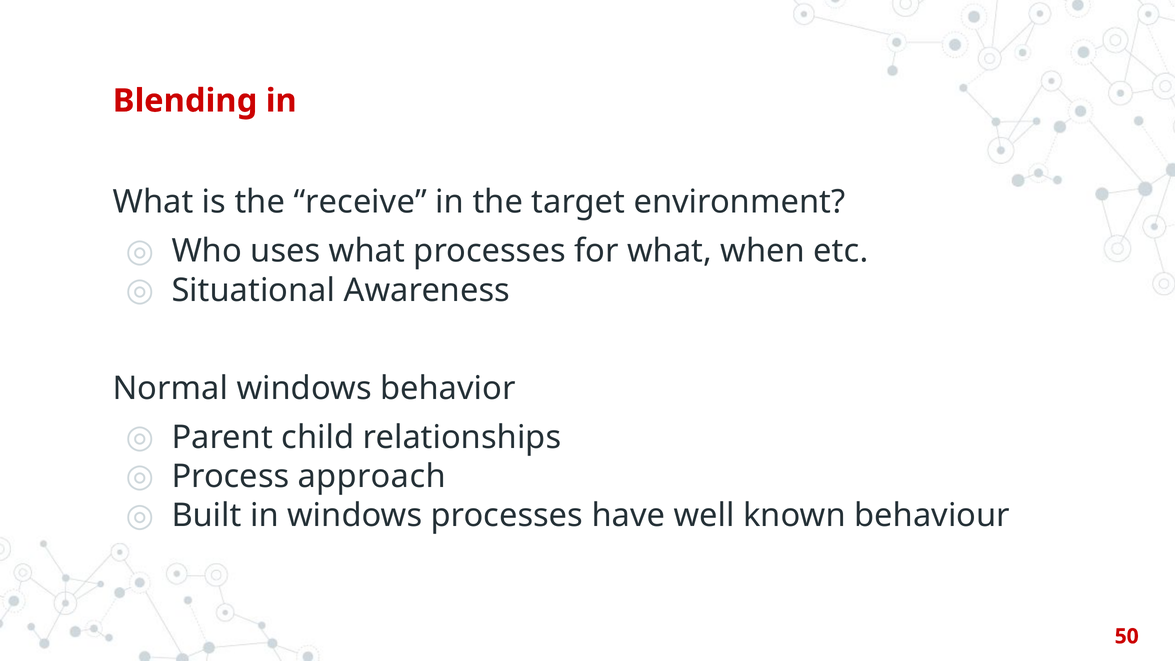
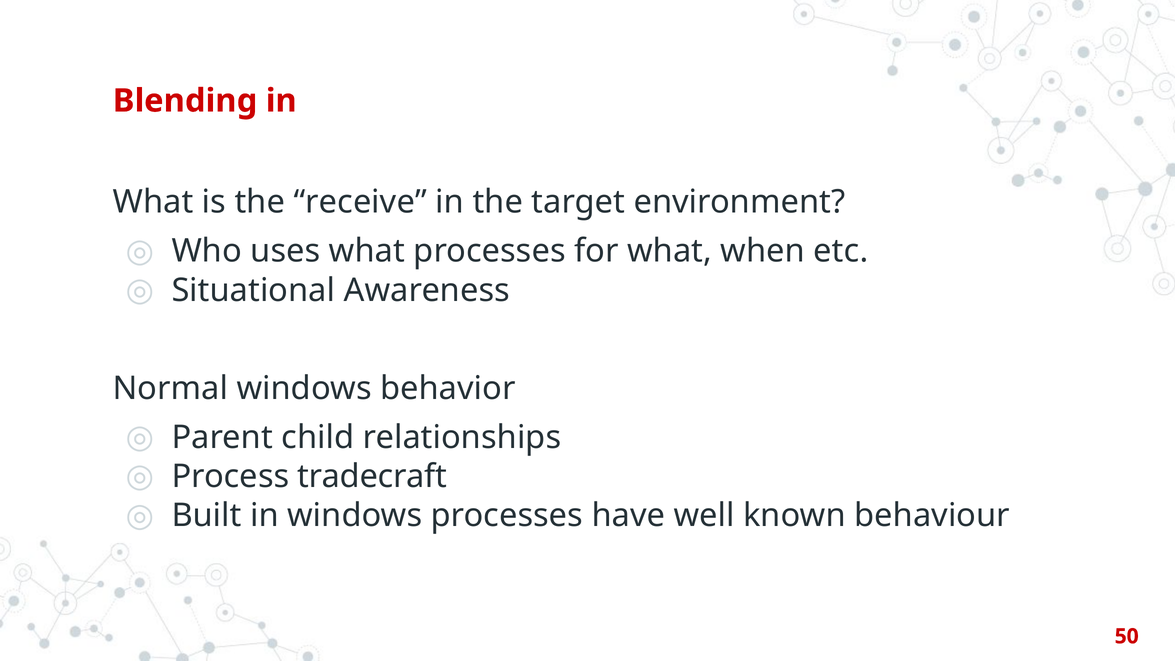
approach: approach -> tradecraft (372, 476)
